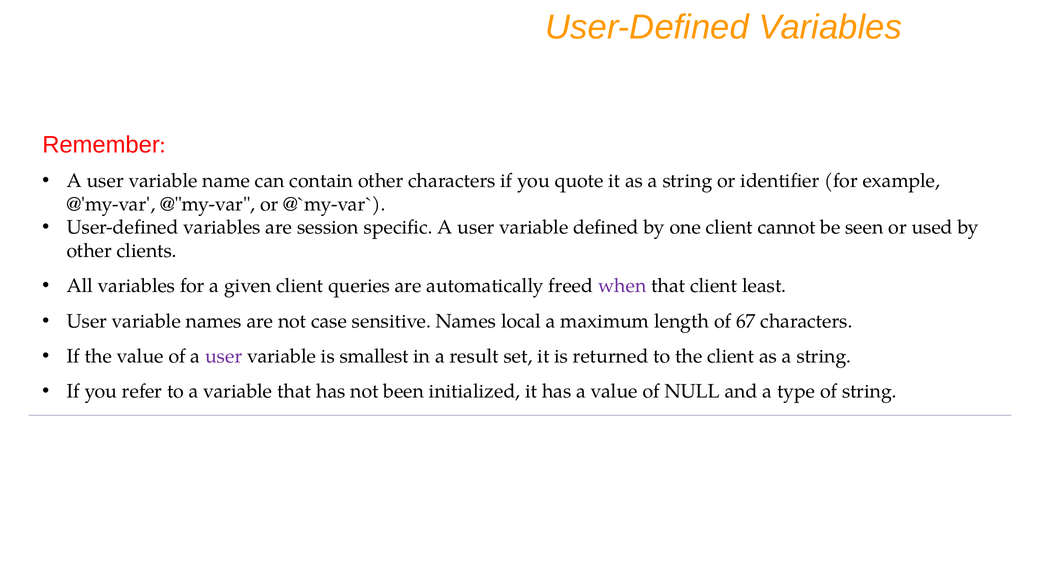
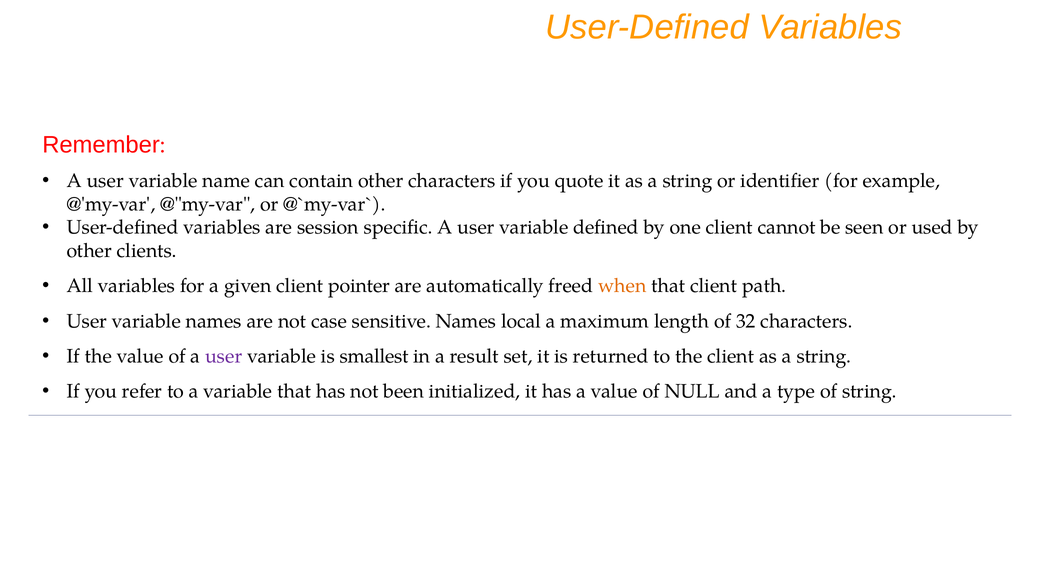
queries: queries -> pointer (359, 286)
when colour: purple -> orange (622, 286)
least: least -> path (764, 286)
67: 67 -> 32 (746, 321)
